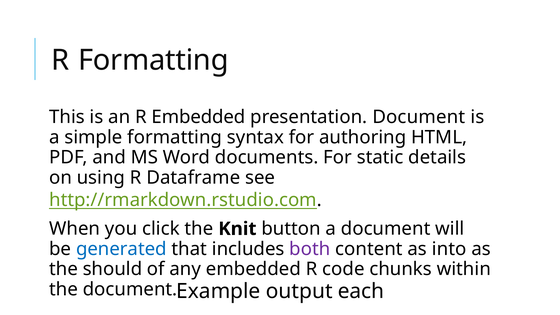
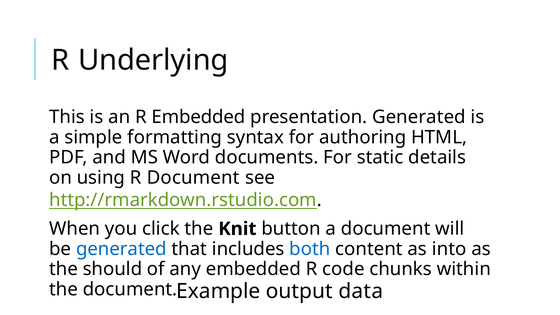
R Formatting: Formatting -> Underlying (153, 60)
presentation Document: Document -> Generated (419, 117)
R Dataframe: Dataframe -> Document (193, 178)
both colour: purple -> blue (310, 249)
each: each -> data (361, 291)
